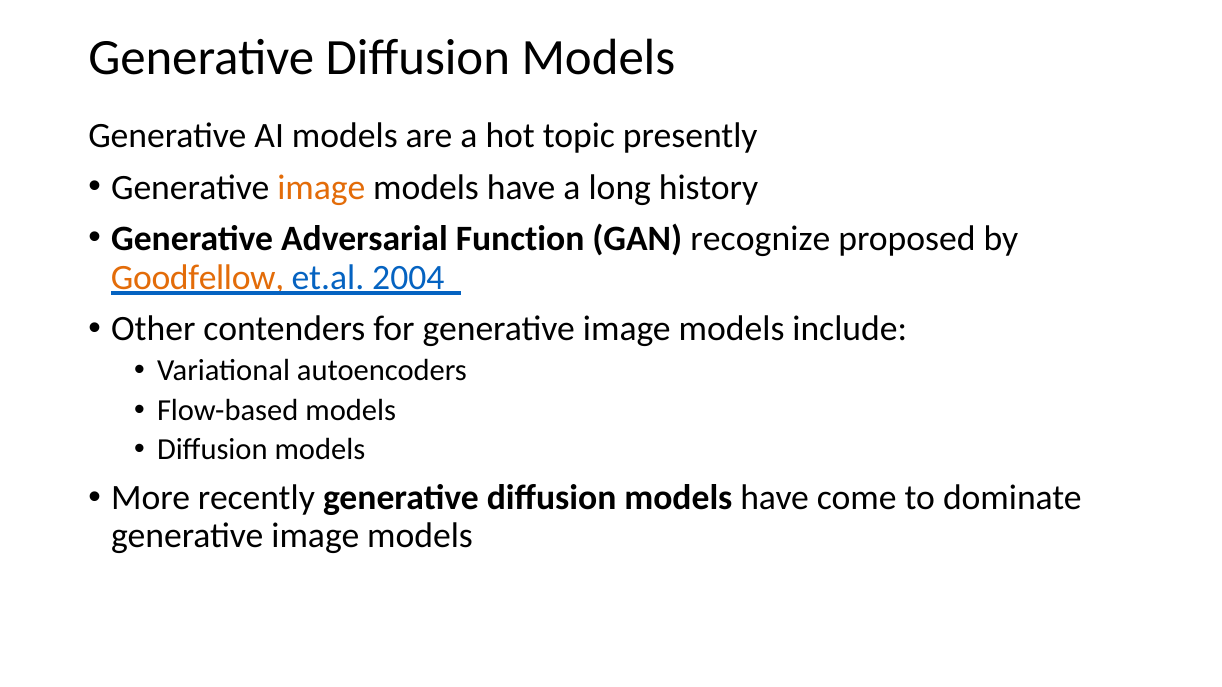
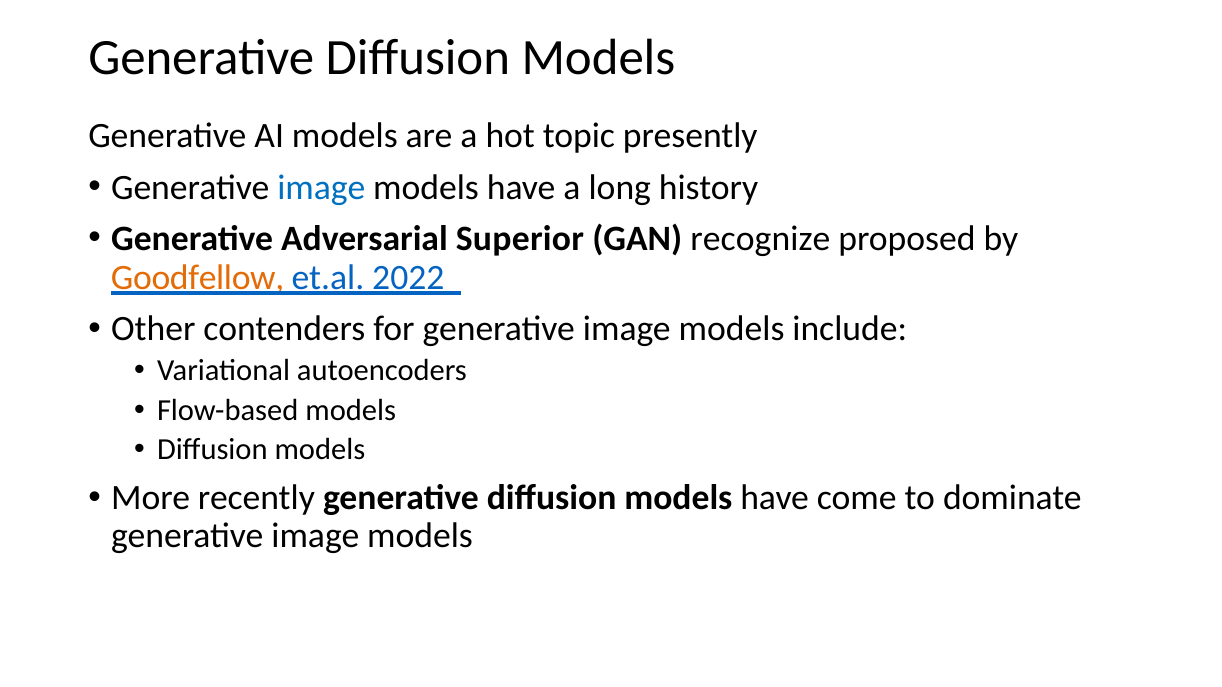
image colour: orange -> blue (321, 187)
Function: Function -> Superior (520, 239)
2004: 2004 -> 2022 (408, 278)
